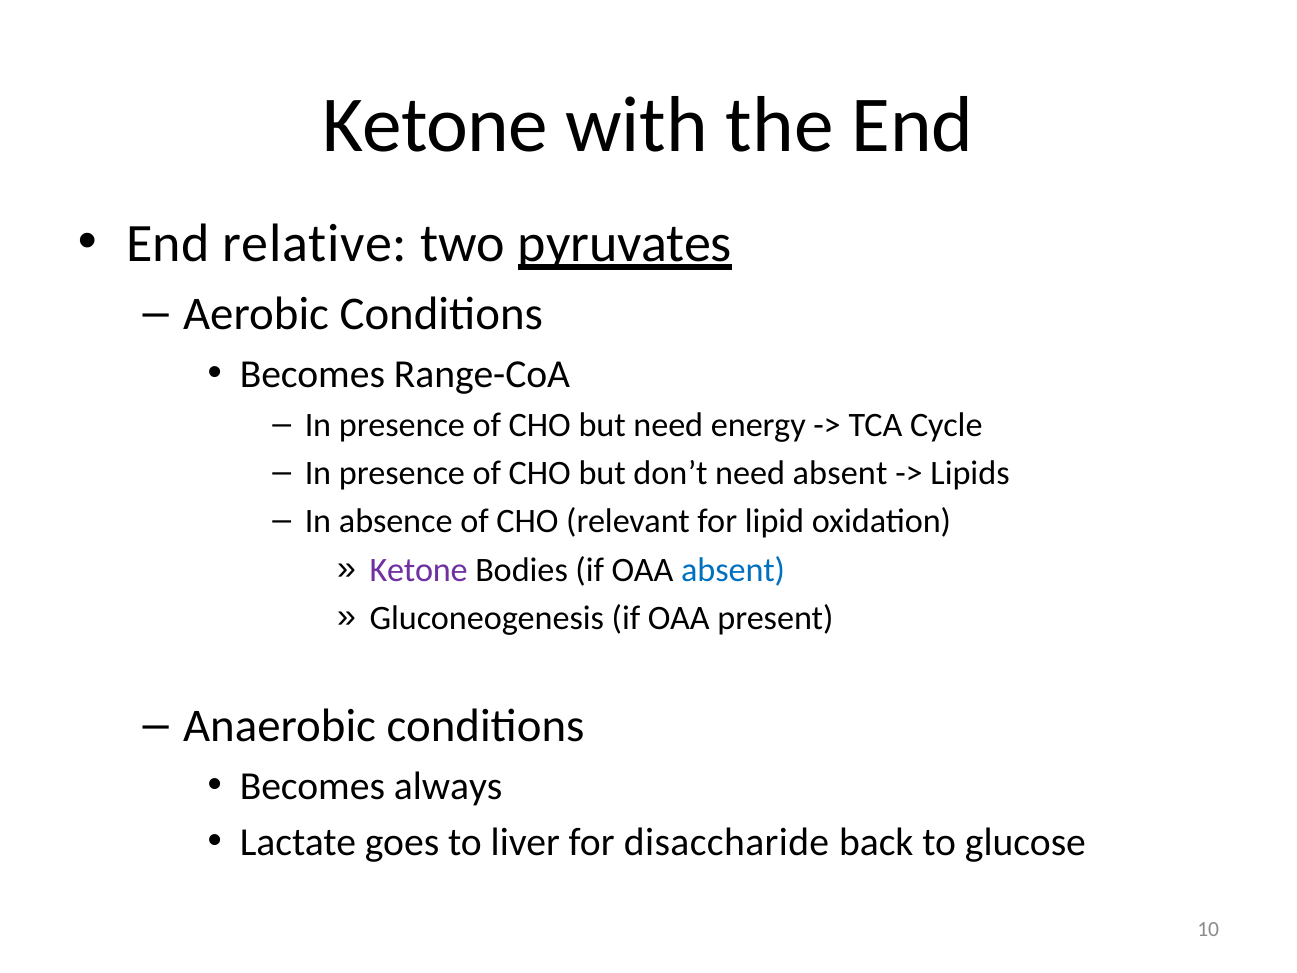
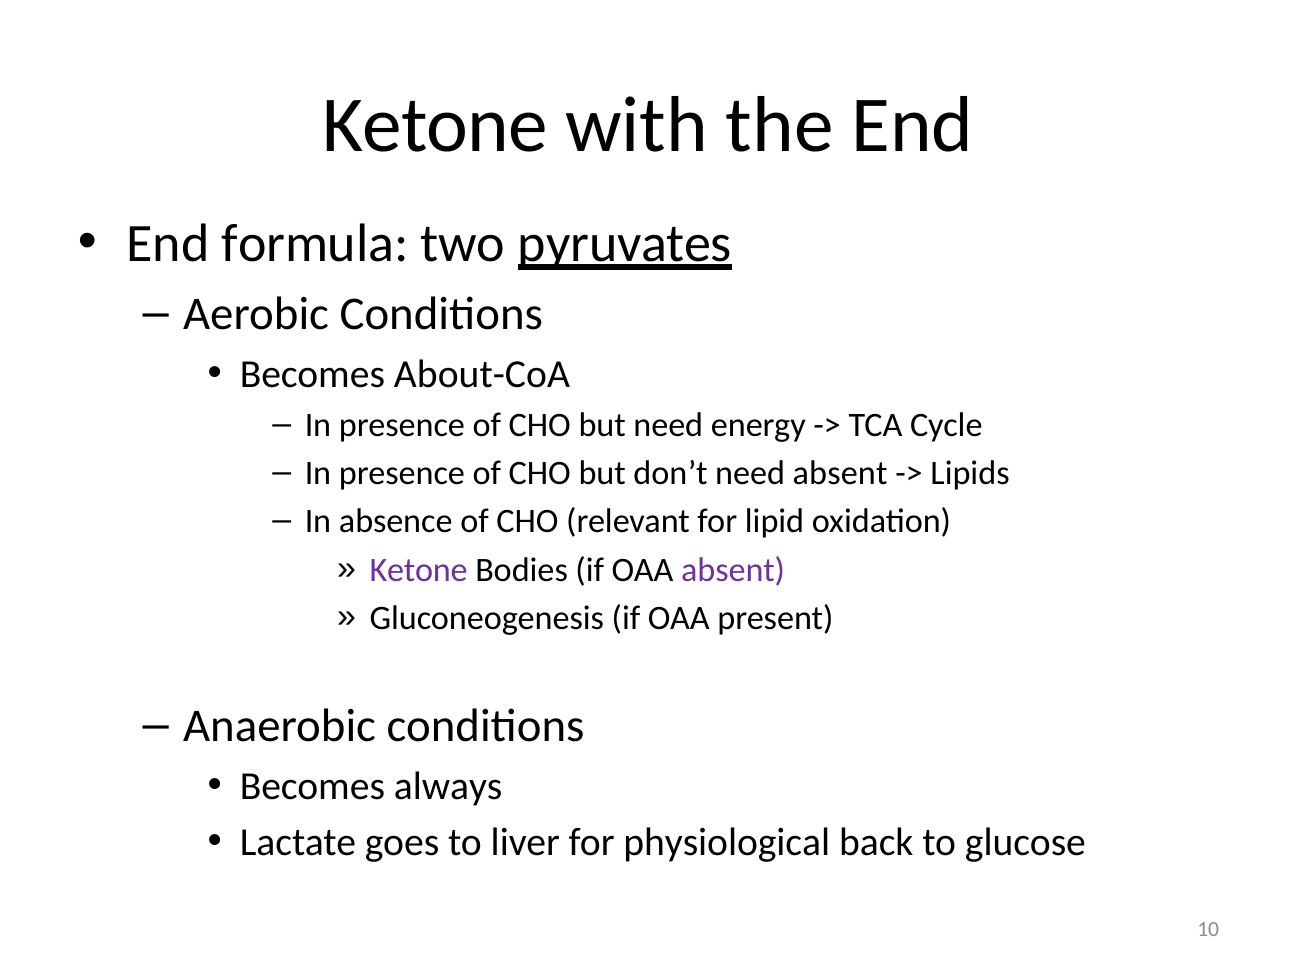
relative: relative -> formula (315, 244)
Range-CoA: Range-CoA -> About-CoA (482, 374)
absent colour: blue -> purple (733, 570)
disaccharide: disaccharide -> physiological (727, 842)
